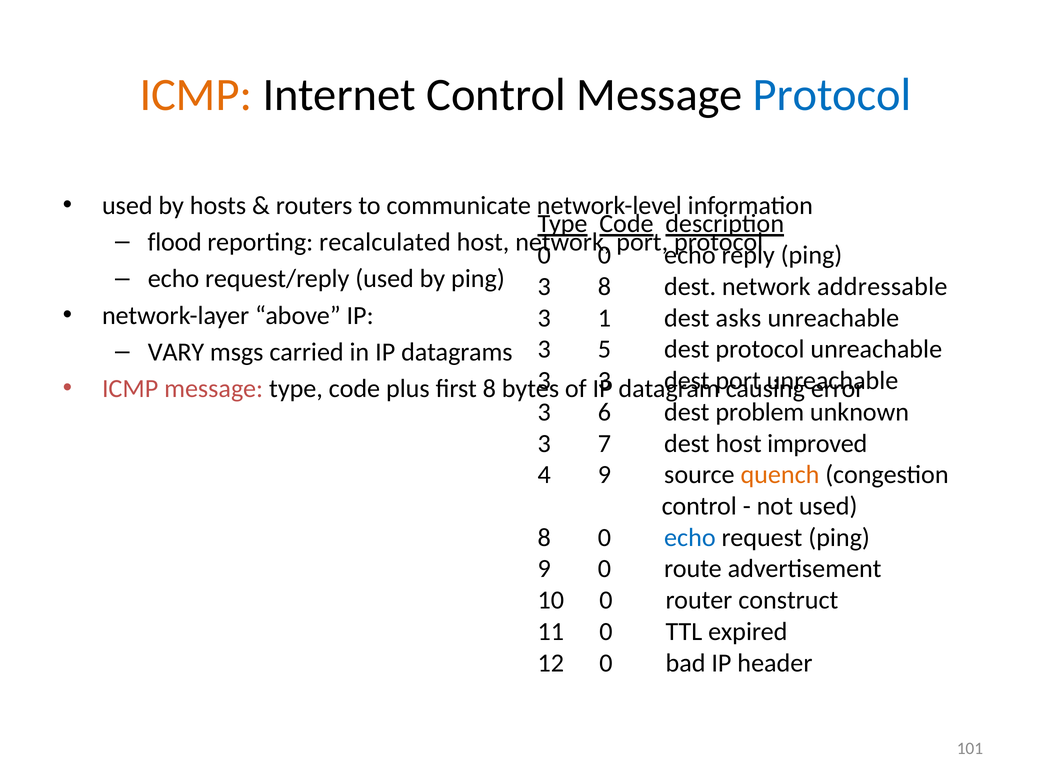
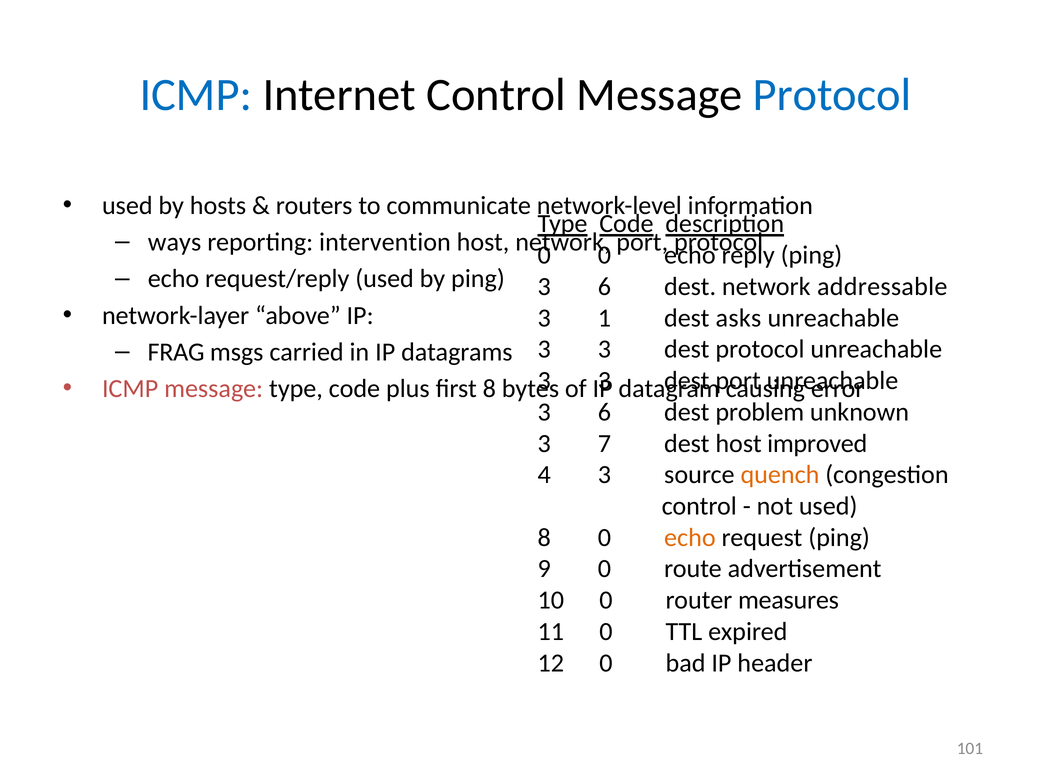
ICMP colour: orange -> blue (196, 95)
flood: flood -> ways (174, 242)
recalculated: recalculated -> intervention (385, 242)
8: 8 -> 6 (604, 287)
VARY: VARY -> FRAG (176, 352)
5: 5 -> 3 (604, 350)
4 9: 9 -> 3 (604, 475)
echo colour: blue -> orange (690, 538)
construct: construct -> measures (788, 601)
